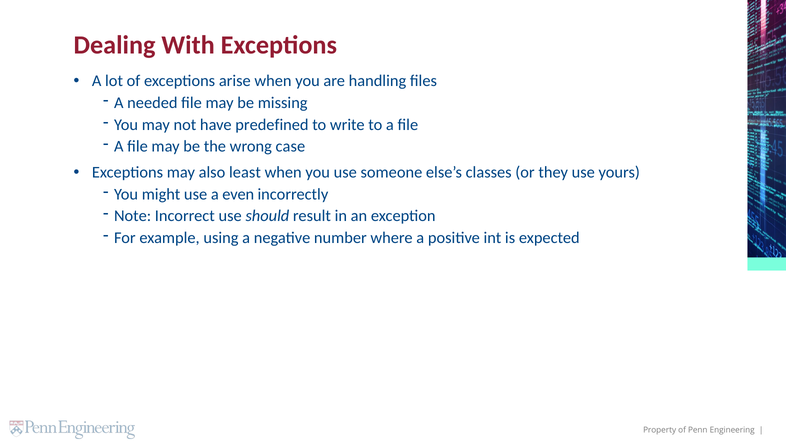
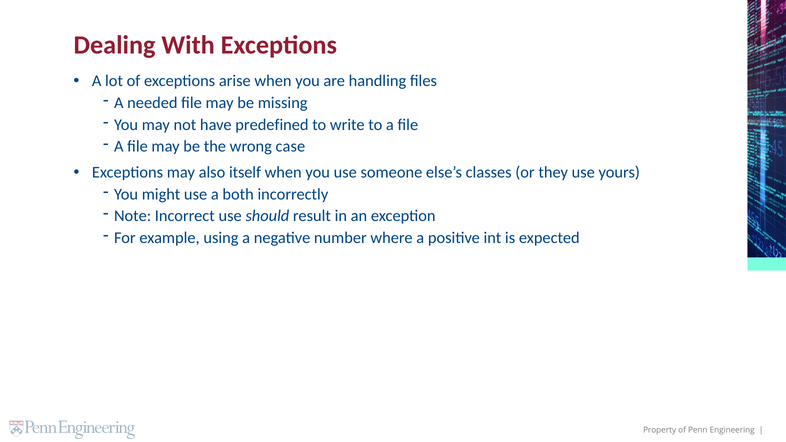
least: least -> itself (245, 172)
even: even -> both (238, 194)
